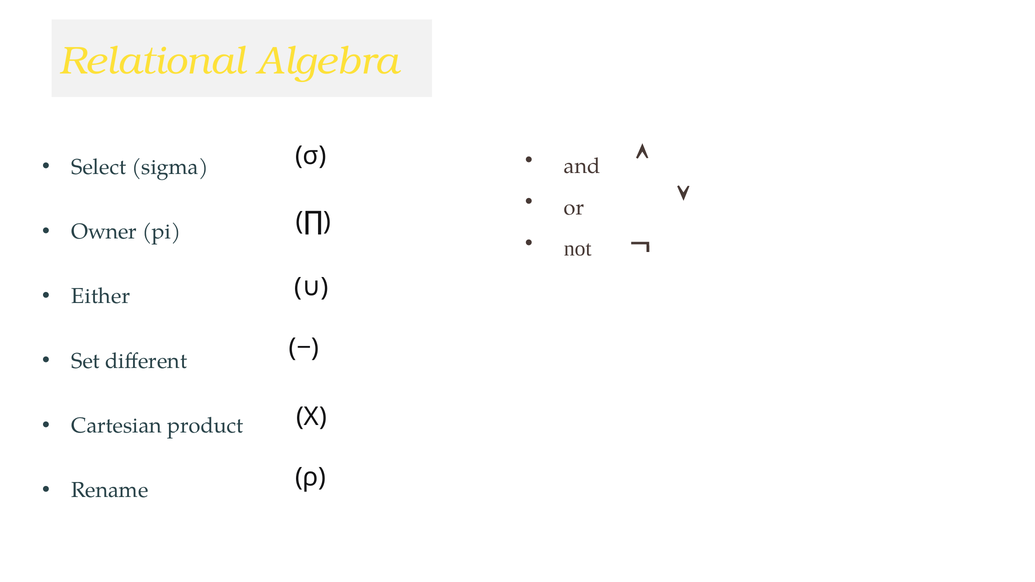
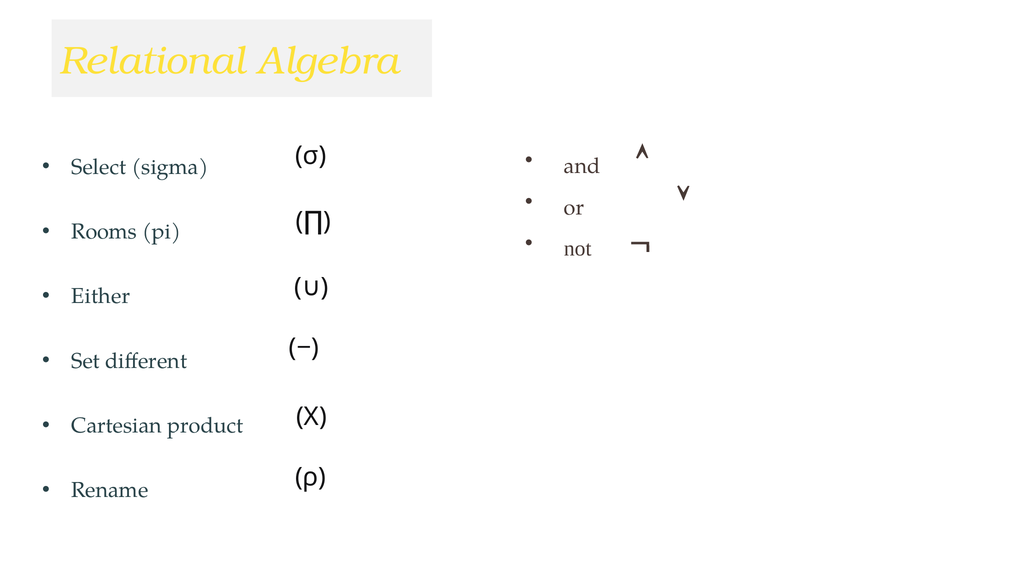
Owner: Owner -> Rooms (104, 232)
